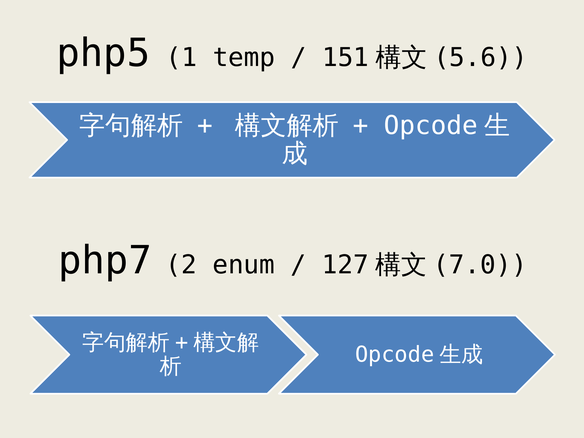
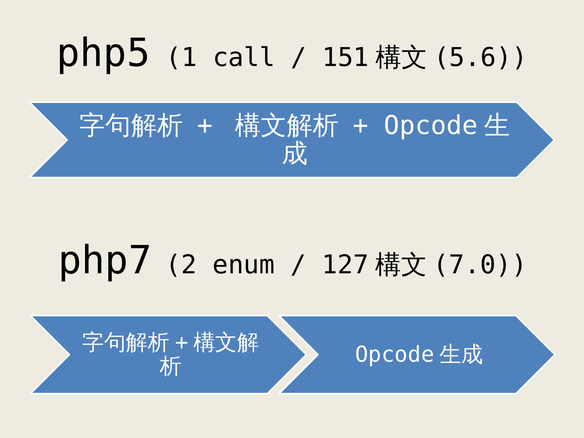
temp: temp -> call (244, 58)
